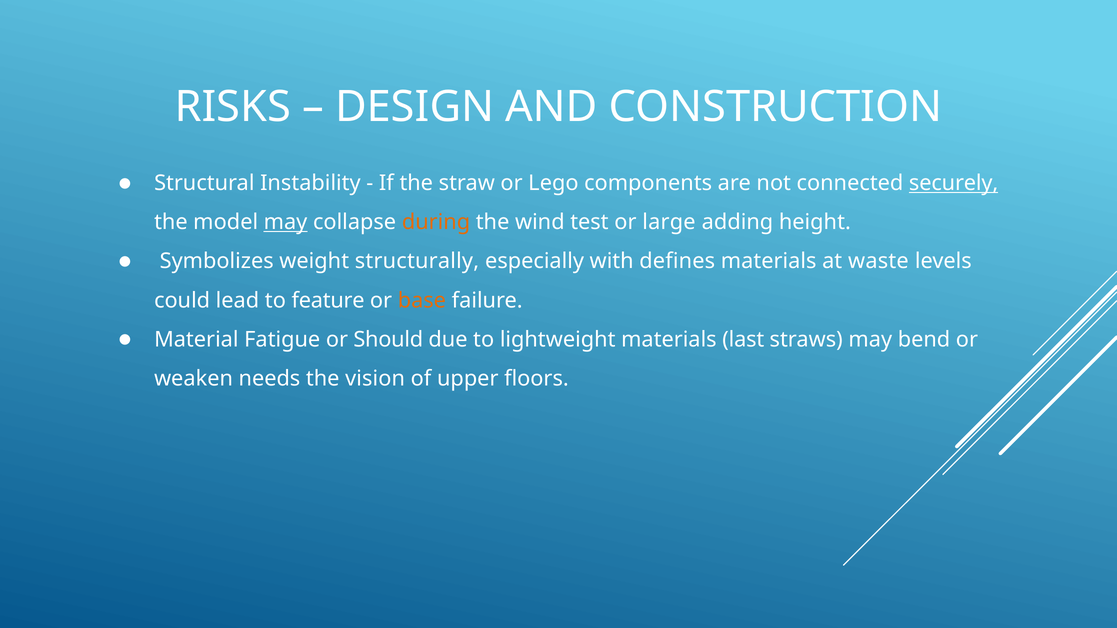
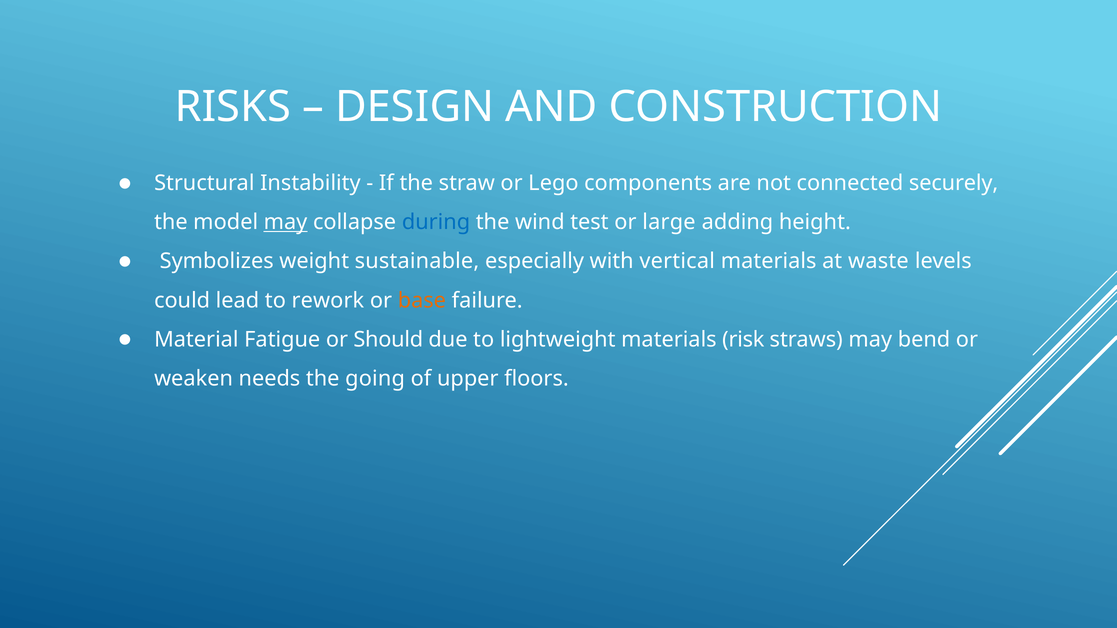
securely underline: present -> none (954, 183)
during colour: orange -> blue (436, 222)
structurally: structurally -> sustainable (417, 261)
defines: defines -> vertical (677, 261)
feature: feature -> rework (328, 301)
last: last -> risk (743, 340)
vision: vision -> going (375, 379)
